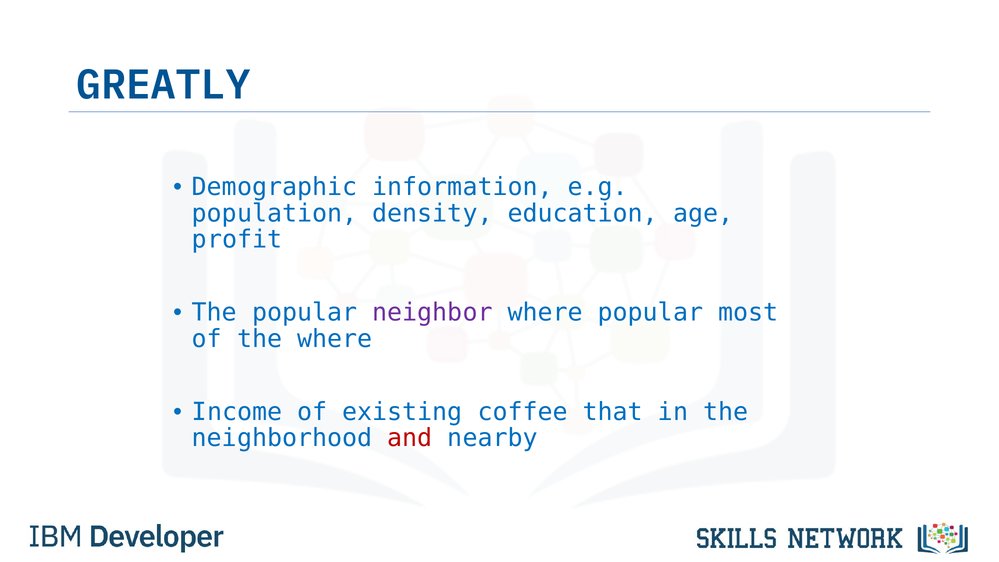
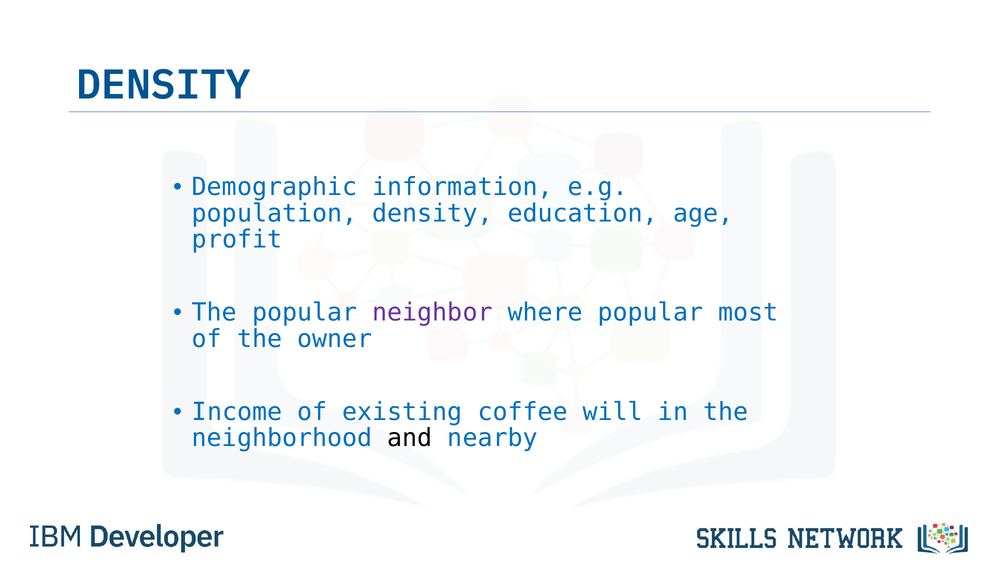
GREATLY: GREATLY -> DENSITY (163, 85)
the where: where -> owner (335, 339)
that: that -> will (613, 412)
and colour: red -> black (410, 438)
